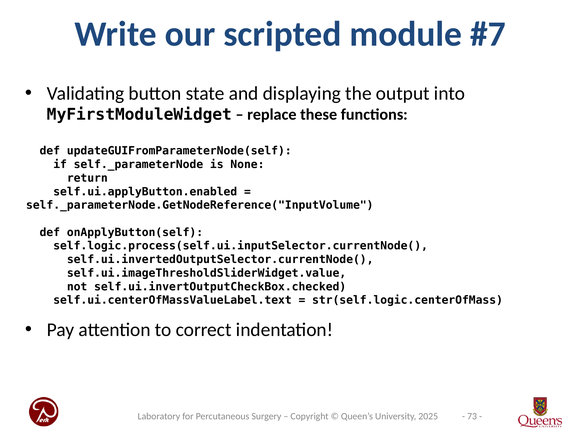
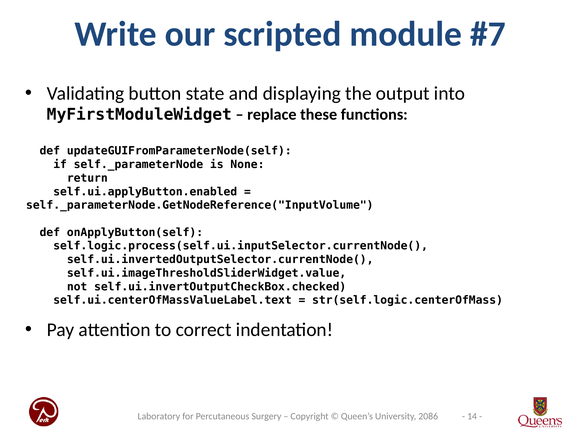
73: 73 -> 14 (472, 416)
2025: 2025 -> 2086 (428, 416)
